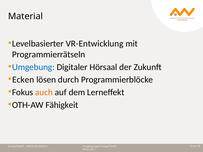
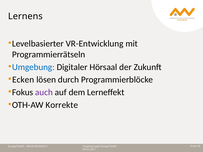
Material: Material -> Lernens (25, 16)
auch colour: orange -> purple (44, 92)
Fähigkeit: Fähigkeit -> Korrekte (62, 105)
